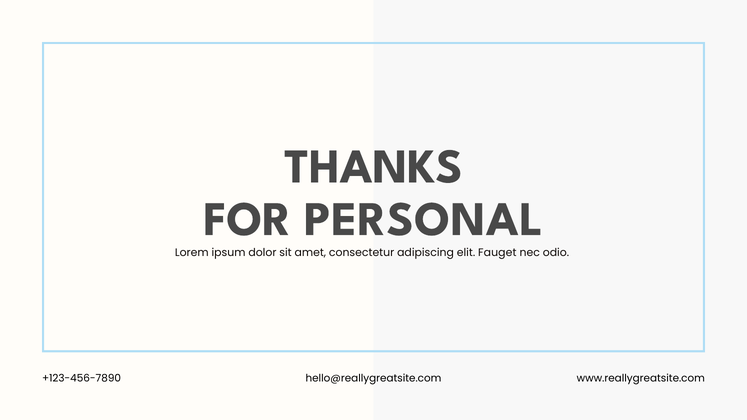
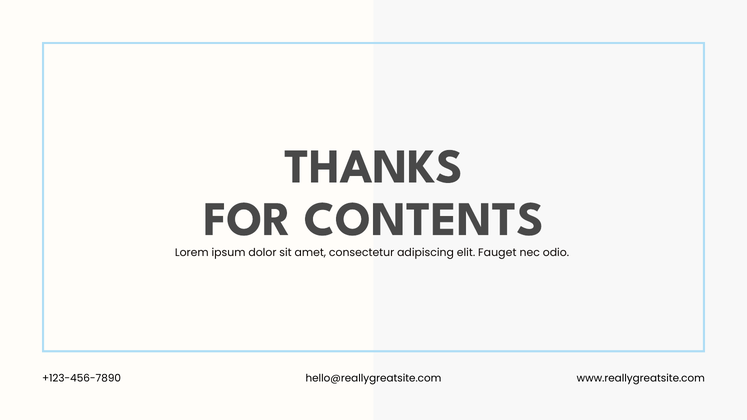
PERSONAL: PERSONAL -> CONTENTS (424, 219)
